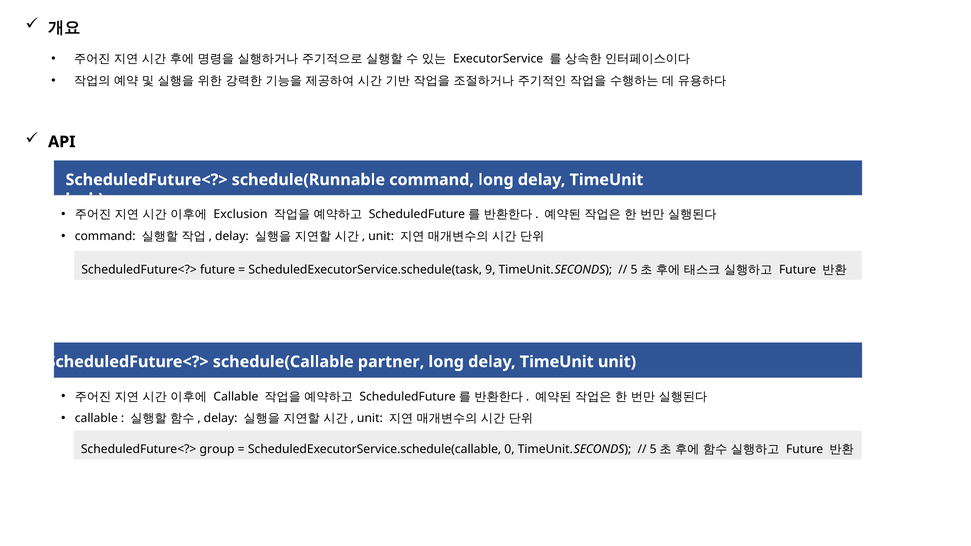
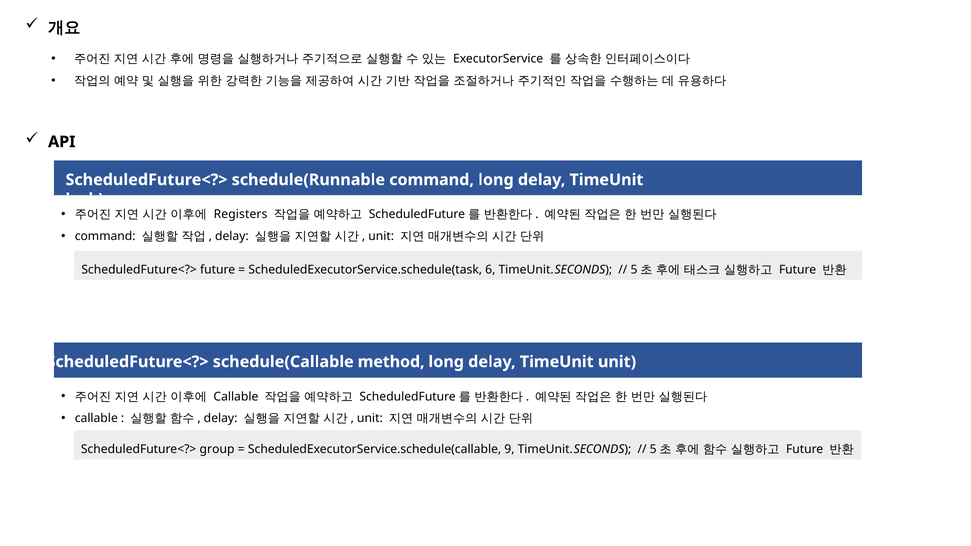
Exclusion: Exclusion -> Registers (241, 215)
9: 9 -> 6 (490, 270)
partner: partner -> method (391, 362)
0: 0 -> 9 (509, 450)
